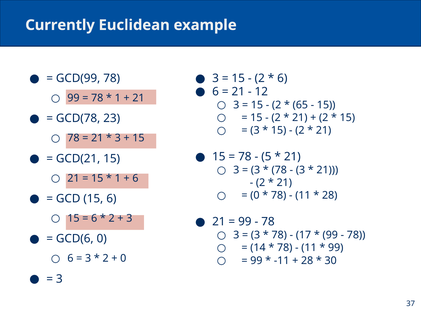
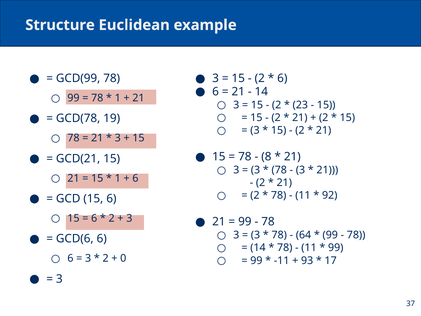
Currently: Currently -> Structure (60, 25)
12: 12 -> 14 (261, 92)
65: 65 -> 23 (300, 105)
23: 23 -> 19 (112, 118)
5: 5 -> 8 (266, 157)
0: 0 -> 2 (255, 195)
28: 28 -> 92 (330, 195)
17: 17 -> 64 (303, 235)
GCD(6 0: 0 -> 6 (102, 239)
28: 28 -> 93 (307, 260)
30: 30 -> 17 (331, 260)
